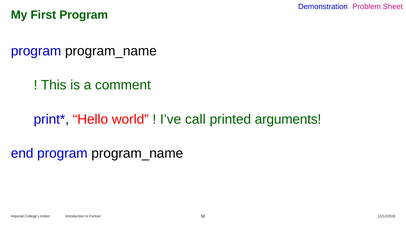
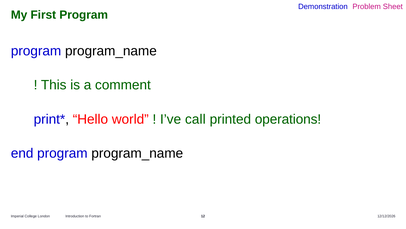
arguments: arguments -> operations (288, 119)
